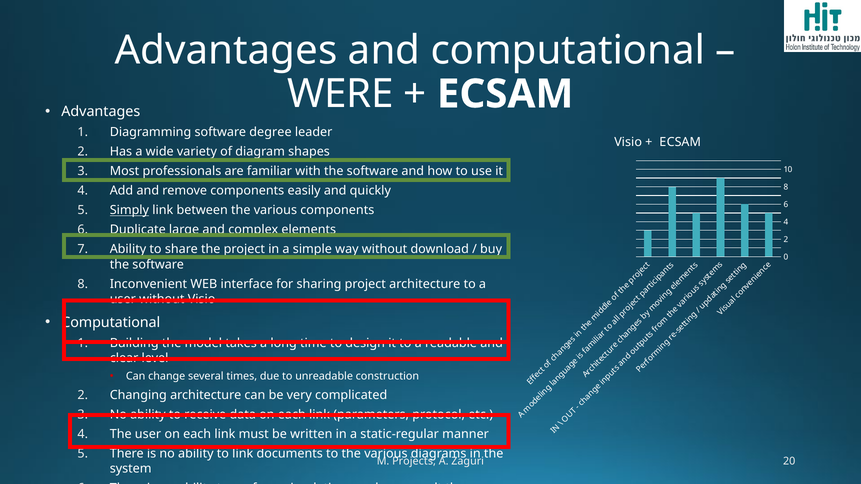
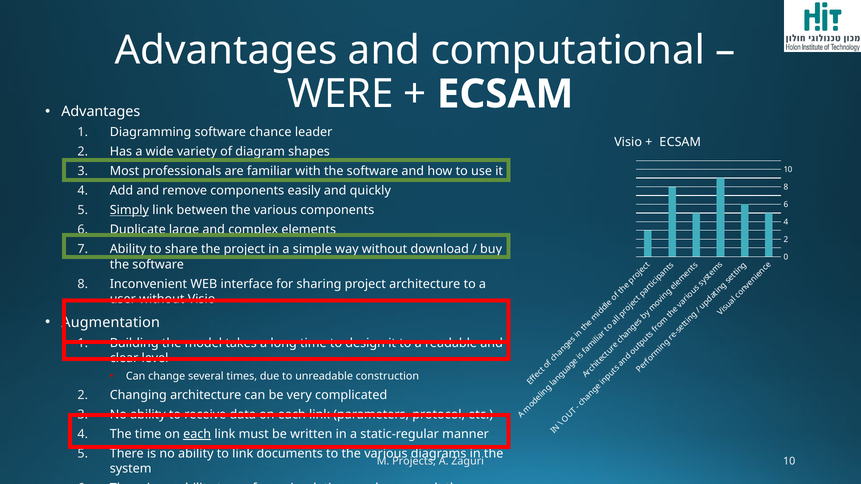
degree: degree -> chance (270, 132)
Computational: Computational -> Augmentation (111, 322)
The user: user -> time (148, 434)
each underline: none -> present (197, 434)
Zaguri 20: 20 -> 10 (789, 462)
